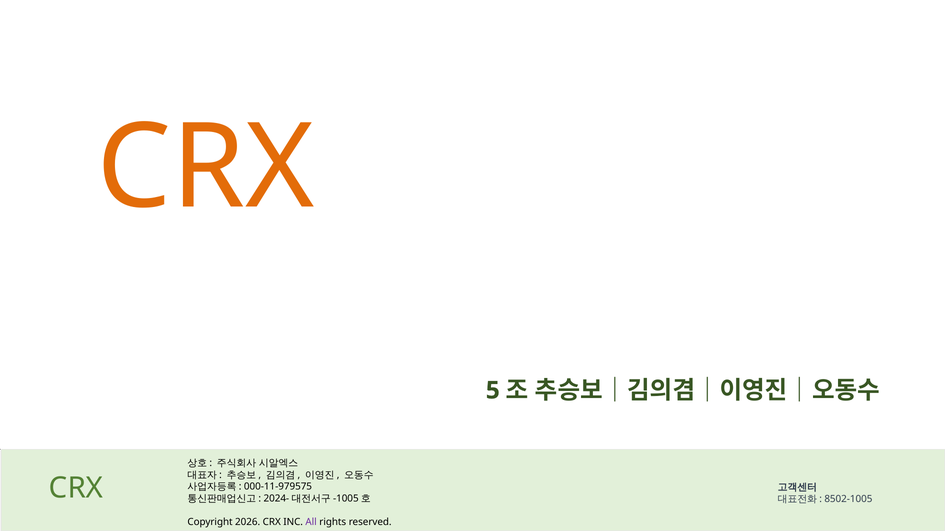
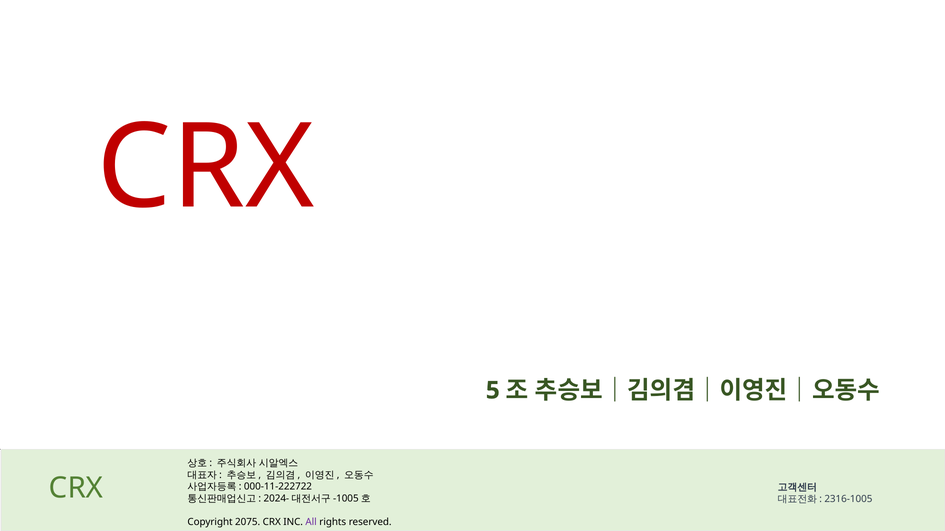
CRX colour: orange -> red (206, 168)
000-11-979575: 000-11-979575 -> 000-11-222722 (278, 487)
8502-1005: 8502-1005 -> 2316-1005 (848, 499)
2026: 2026 -> 2075 (248, 523)
